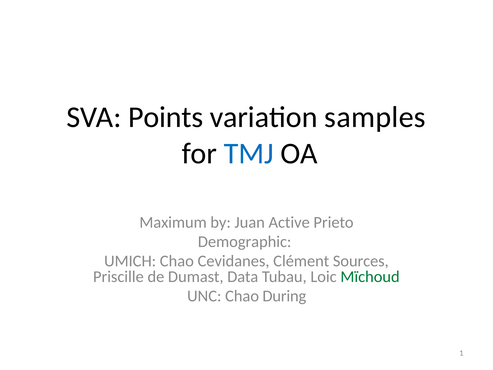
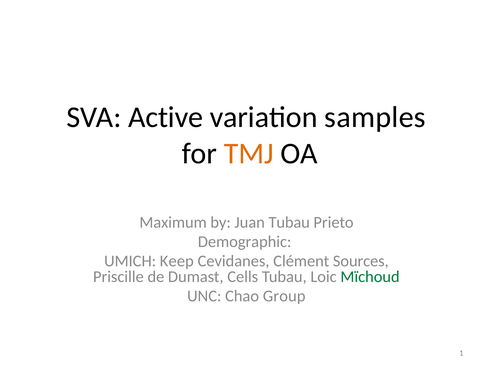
Points: Points -> Active (166, 117)
TMJ colour: blue -> orange (249, 153)
Juan Active: Active -> Tubau (289, 222)
UMICH Chao: Chao -> Keep (177, 261)
Data: Data -> Cells (243, 277)
During: During -> Group (284, 296)
